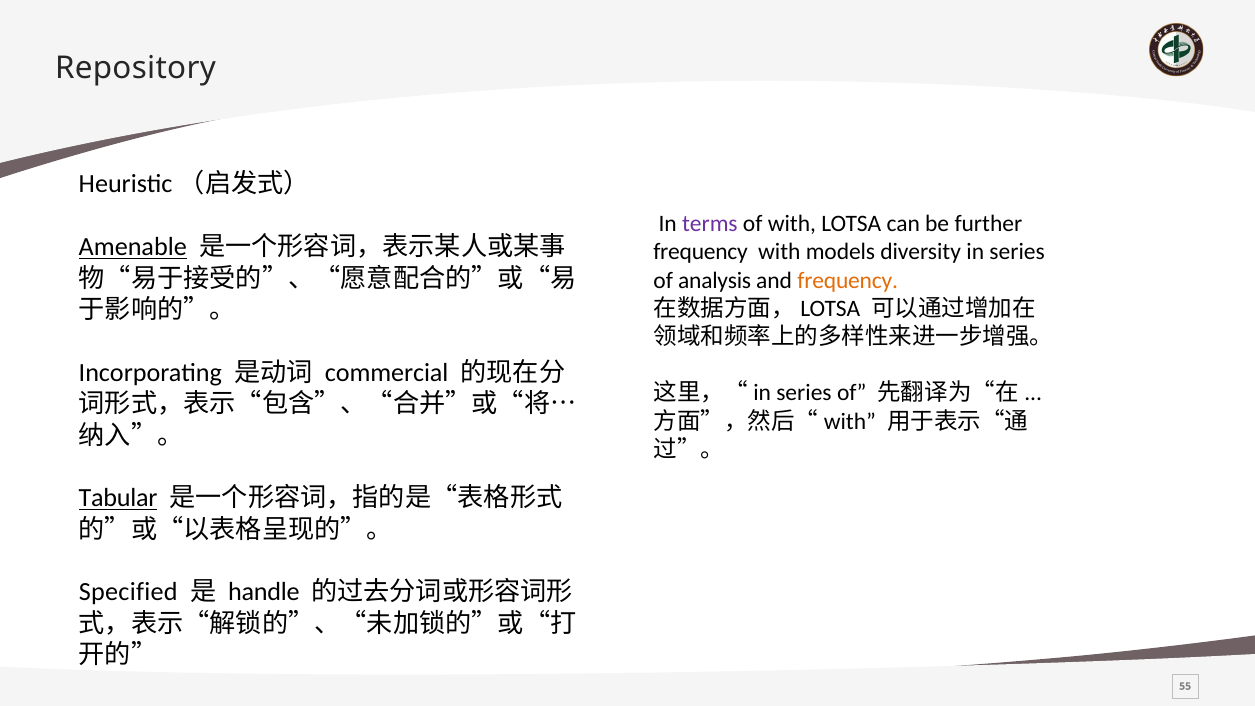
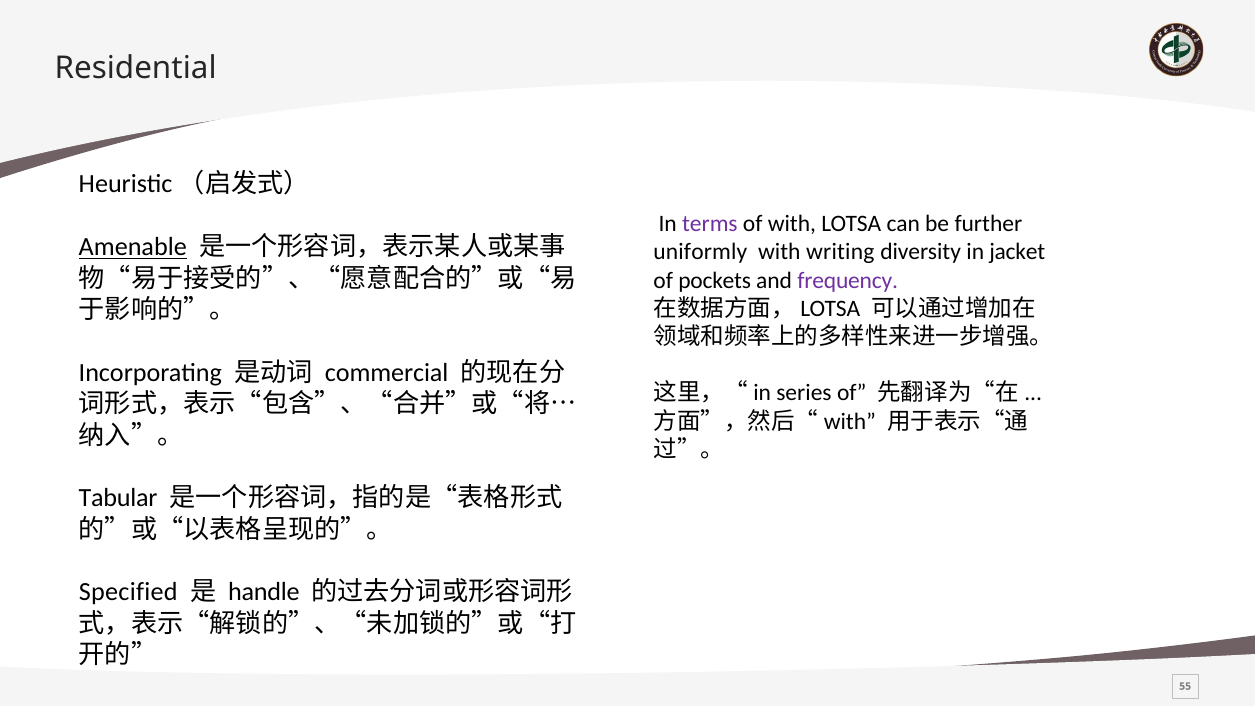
Repository: Repository -> Residential (136, 68)
frequency: frequency -> uniformly (700, 252)
models: models -> writing (840, 252)
in series: series -> jacket (1017, 252)
analysis: analysis -> pockets (715, 280)
frequency colour: orange -> purple (848, 280)
Tabular underline: present -> none (118, 498)
